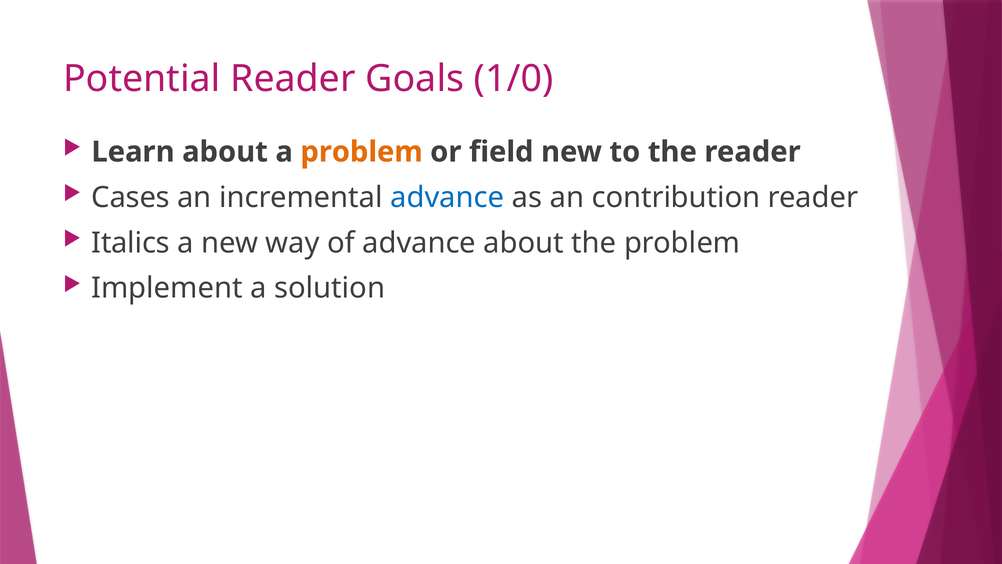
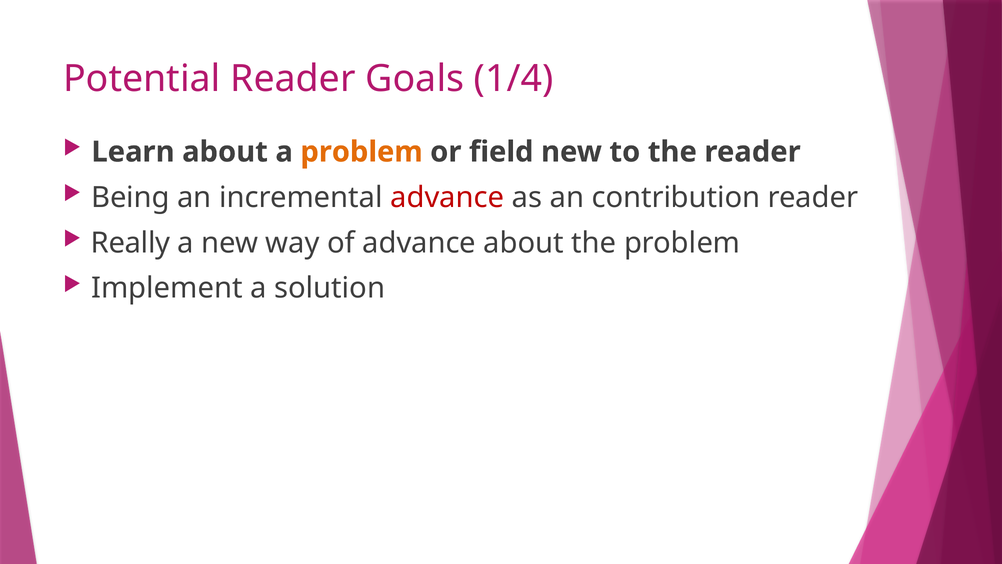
1/0: 1/0 -> 1/4 (514, 79)
Cases: Cases -> Being (131, 197)
advance colour: blue -> red (447, 197)
Italics: Italics -> Really (131, 243)
